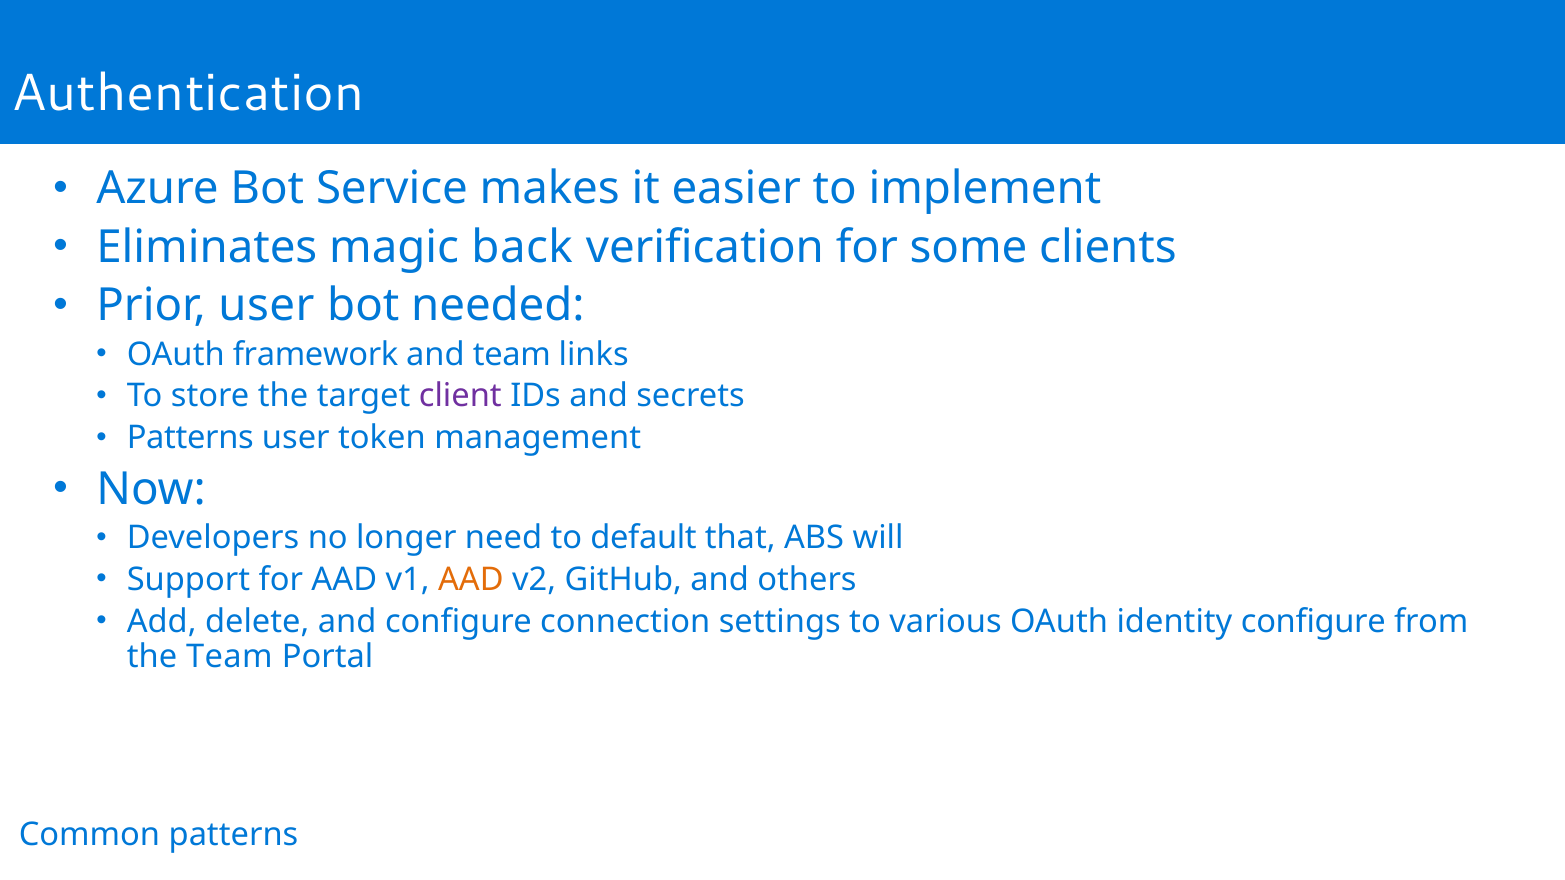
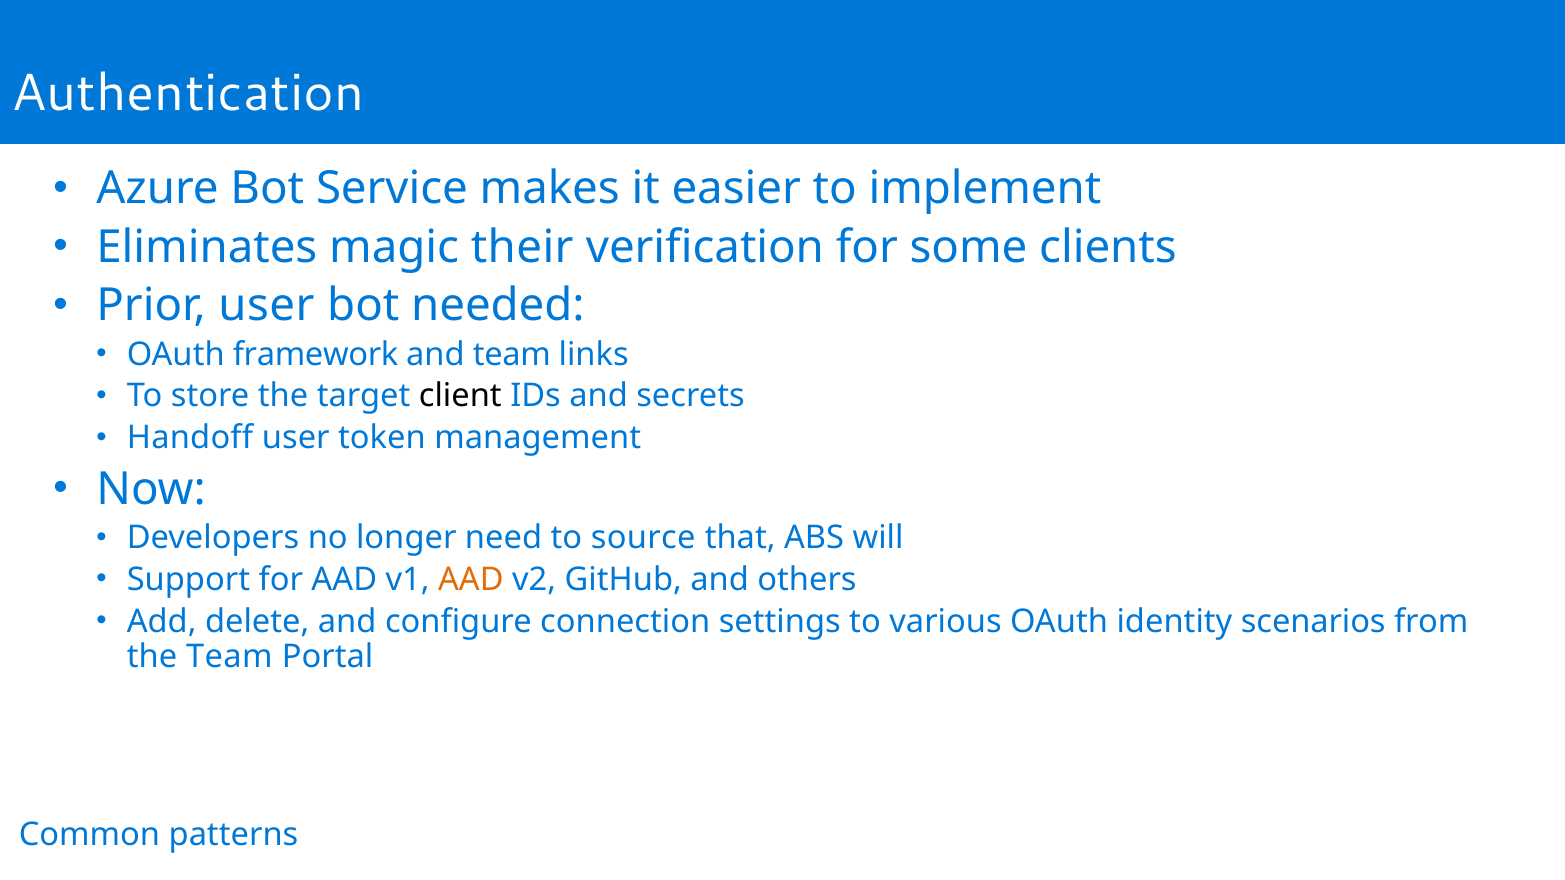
back: back -> their (522, 247)
client colour: purple -> black (460, 396)
Patterns: Patterns -> Handoff (190, 438)
default: default -> source (643, 538)
identity configure: configure -> scenarios (1313, 621)
